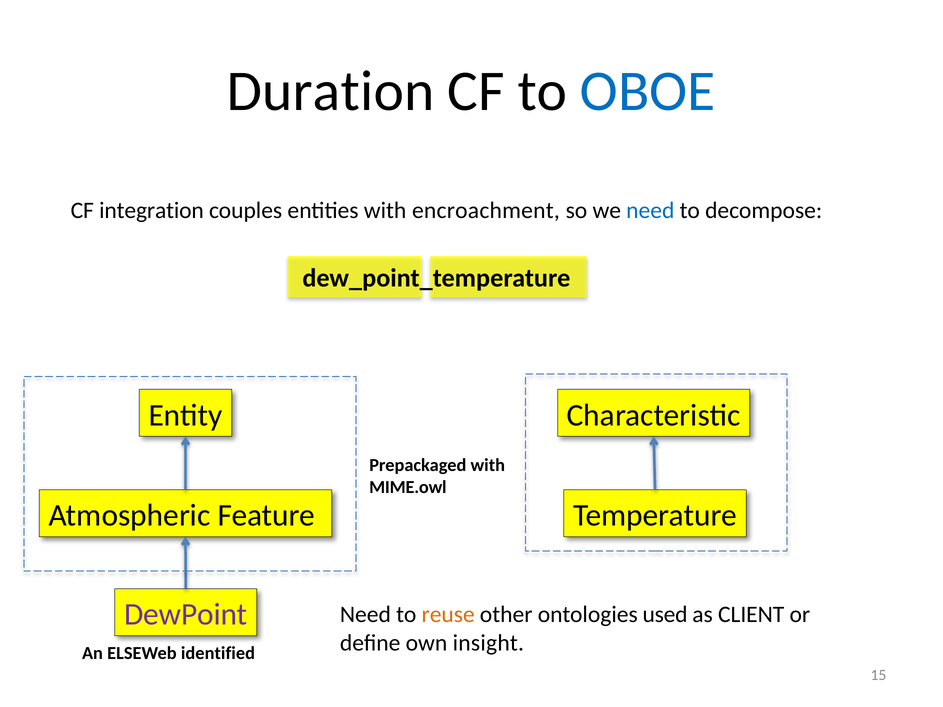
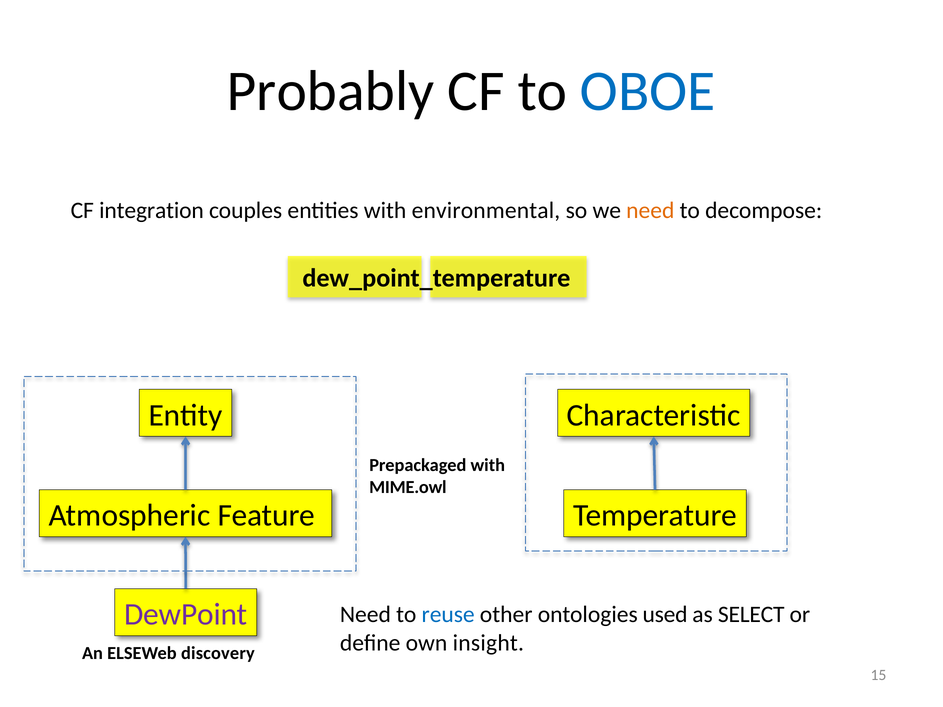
Duration: Duration -> Probably (331, 91)
encroachment: encroachment -> environmental (486, 211)
need colour: blue -> orange (650, 211)
reuse colour: orange -> blue (448, 615)
CLIENT: CLIENT -> SELECT (751, 615)
identified: identified -> discovery (218, 653)
